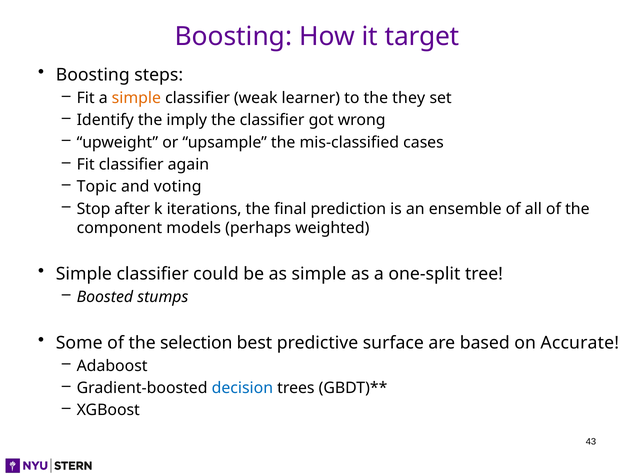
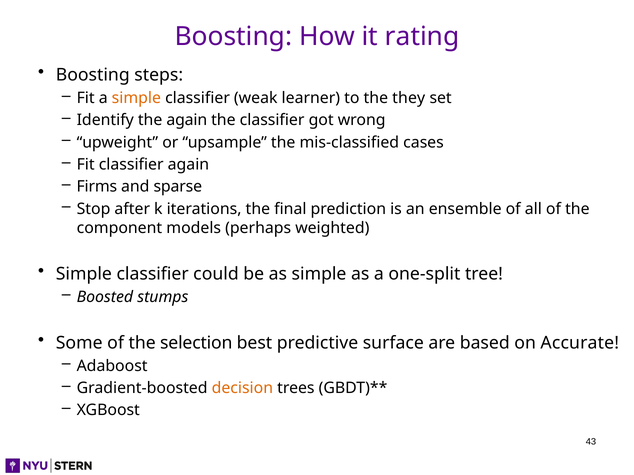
target: target -> rating (422, 37)
the imply: imply -> again (187, 120)
Topic: Topic -> Firms (97, 187)
voting: voting -> sparse (178, 187)
decision colour: blue -> orange (242, 388)
